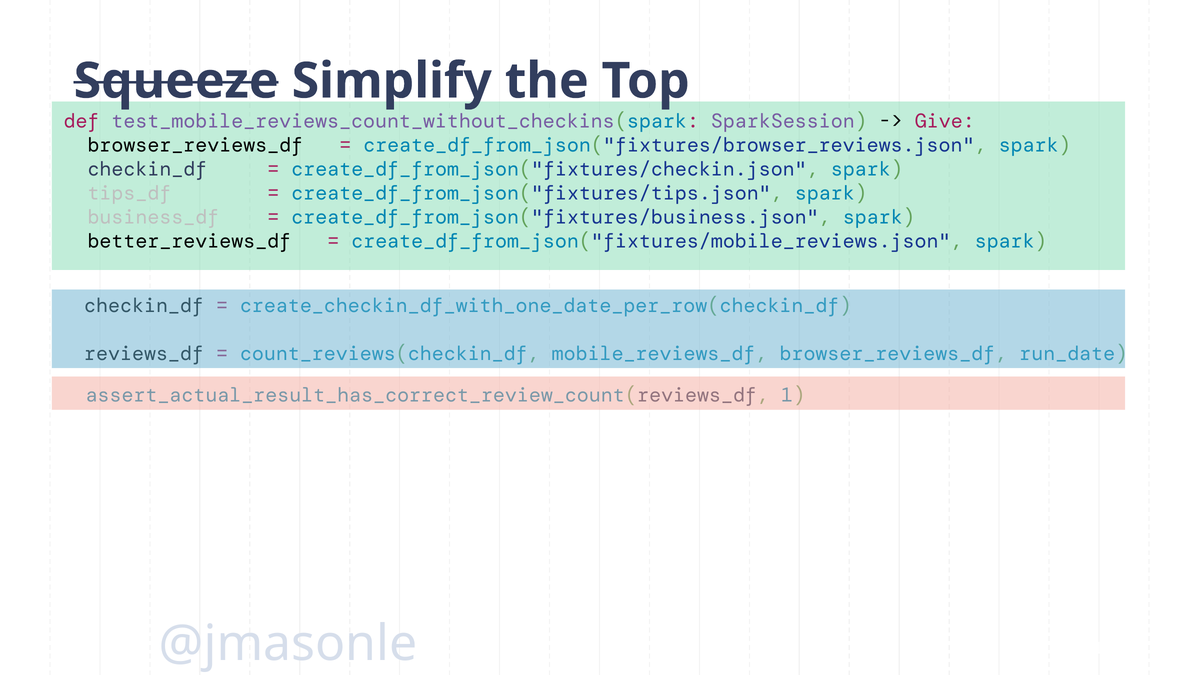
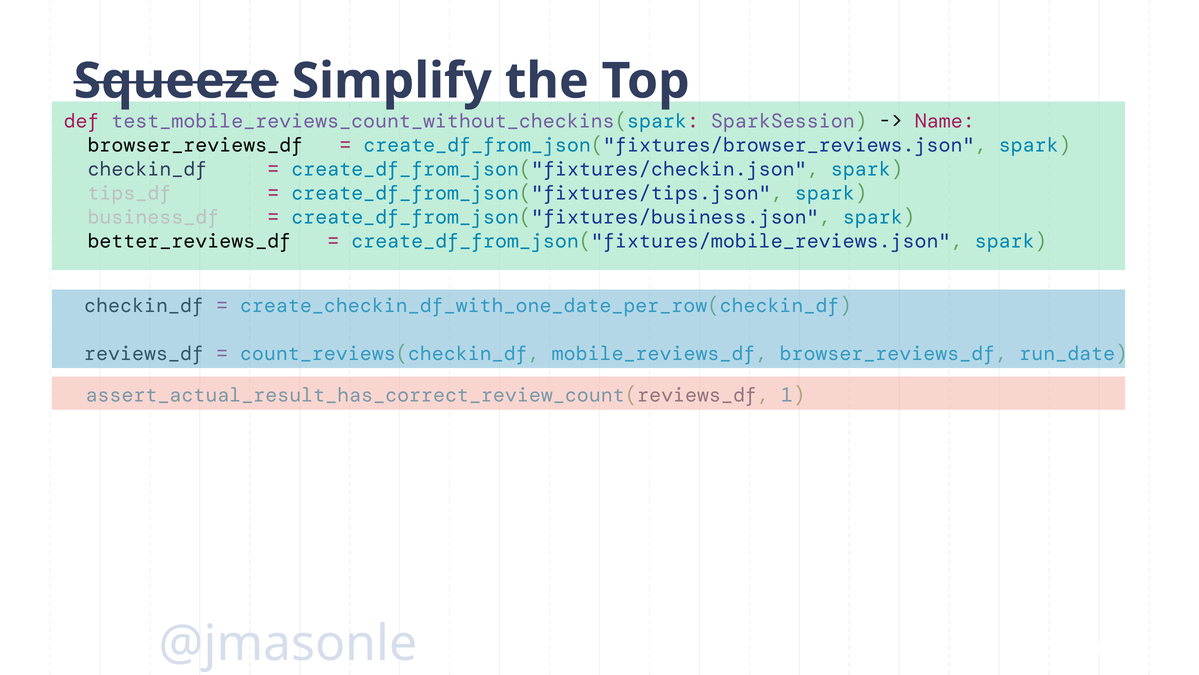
Give: Give -> Name (945, 121)
